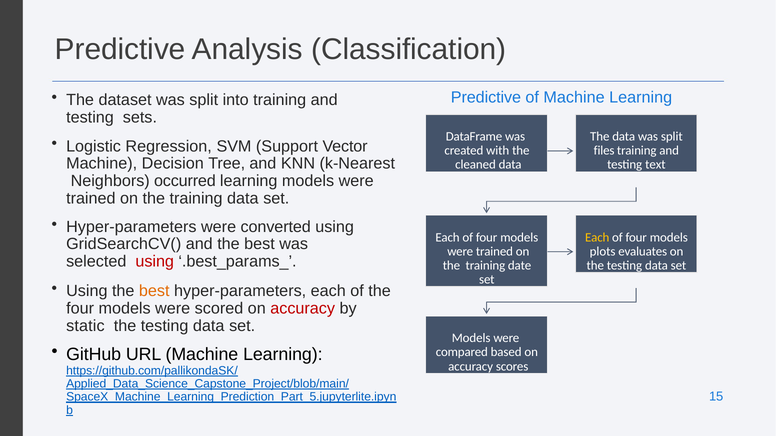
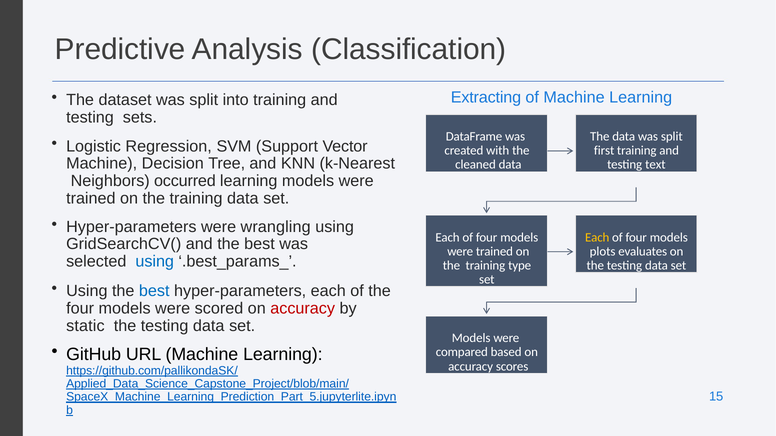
Predictive: Predictive -> Extracting (486, 98)
files: files -> first (604, 151)
converted: converted -> wrangling (276, 227)
using colour: red -> blue (155, 262)
date: date -> type (520, 266)
best colour: orange -> blue (154, 291)
